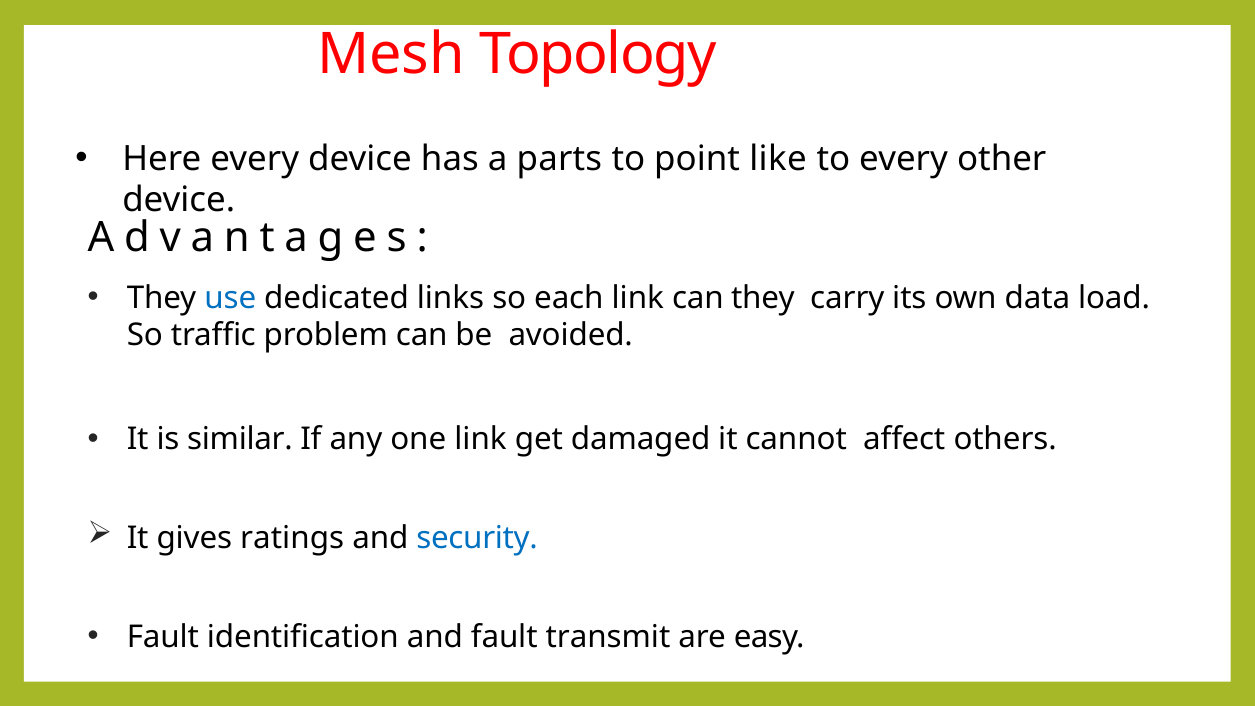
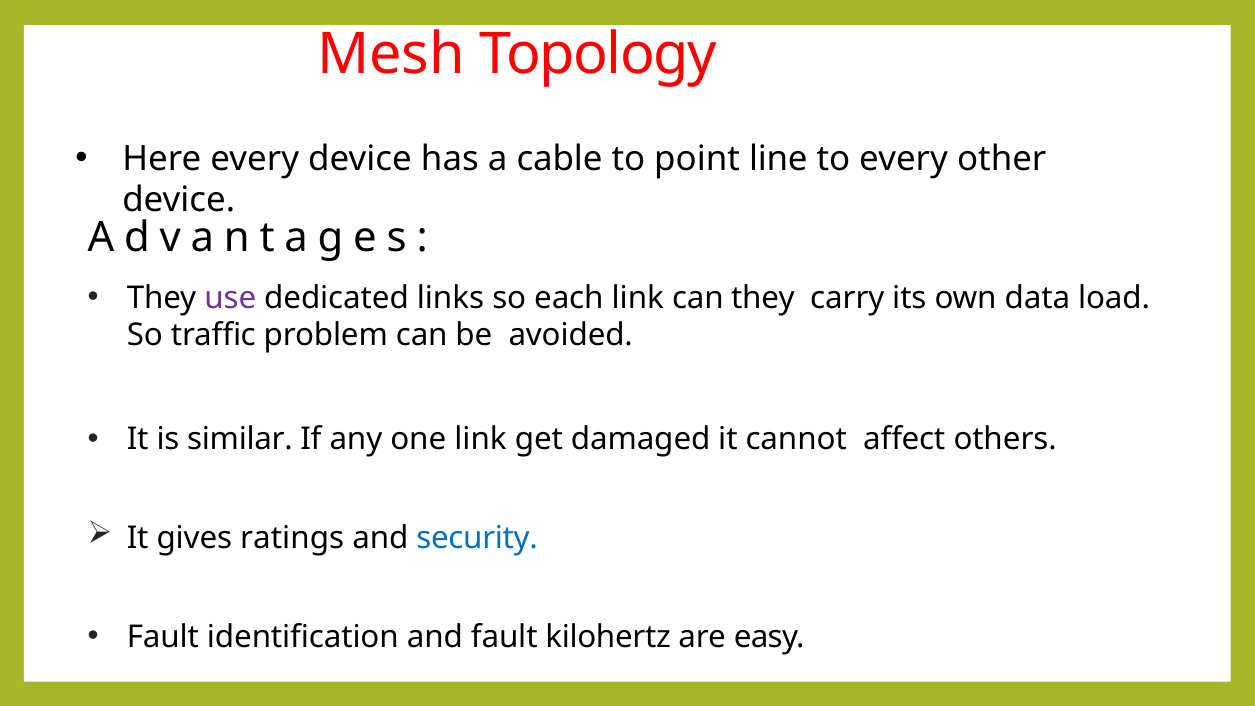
parts: parts -> cable (560, 159)
like: like -> line (778, 159)
use colour: blue -> purple (230, 298)
transmit: transmit -> kilohertz (608, 637)
